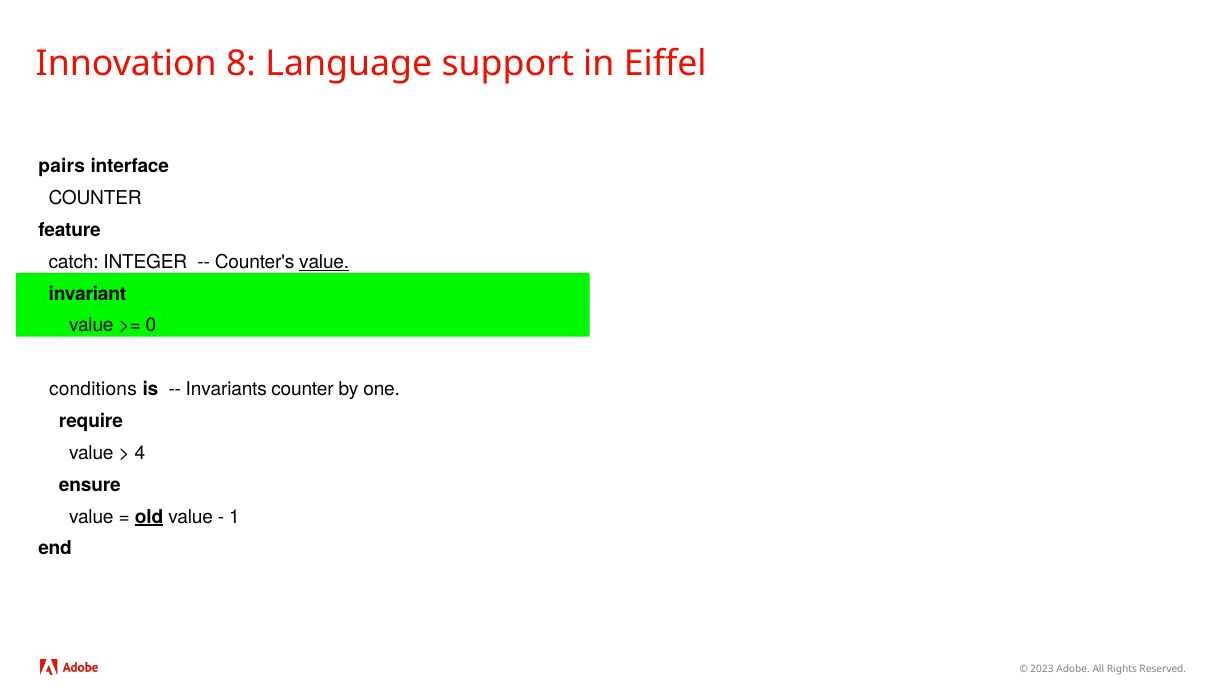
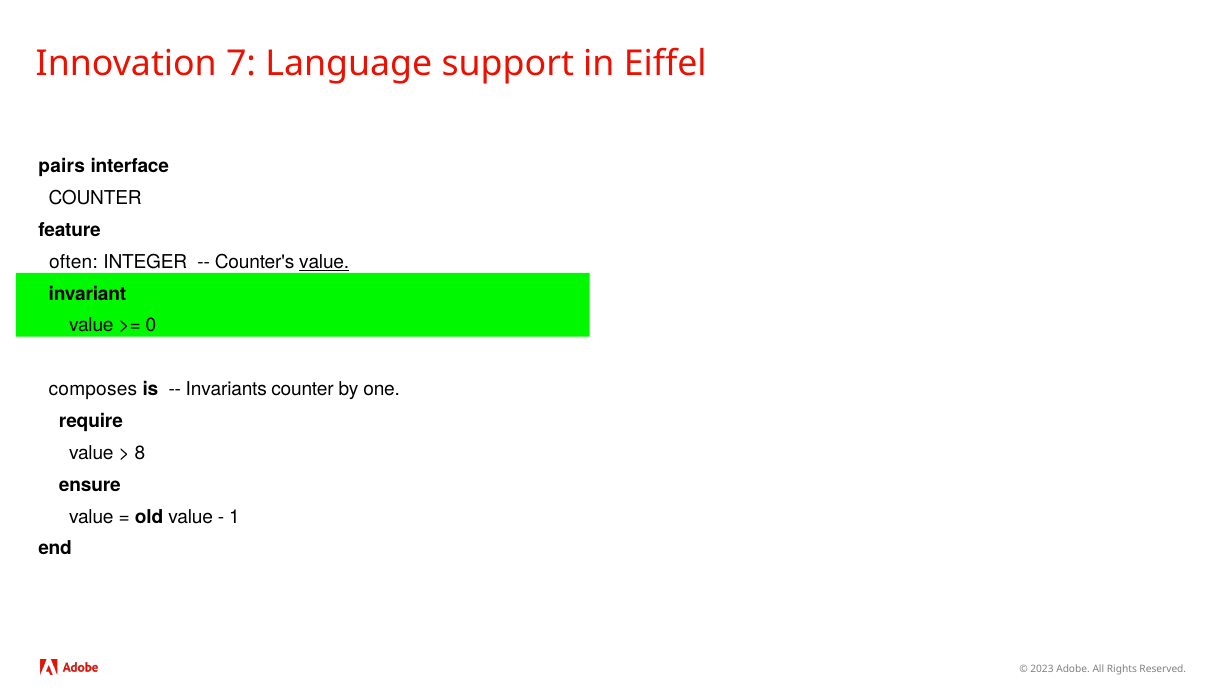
8: 8 -> 7 (241, 64)
catch: catch -> often (73, 262)
conditions: conditions -> composes (93, 390)
4: 4 -> 8 (140, 453)
old underline: present -> none (149, 517)
